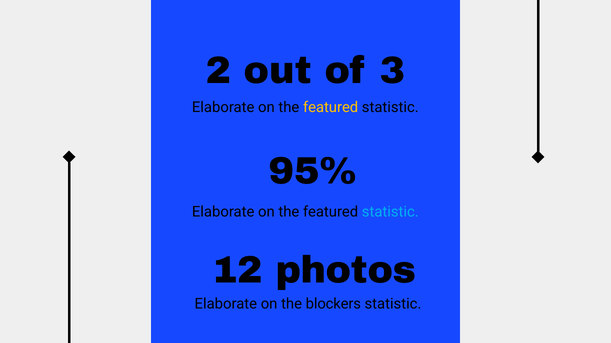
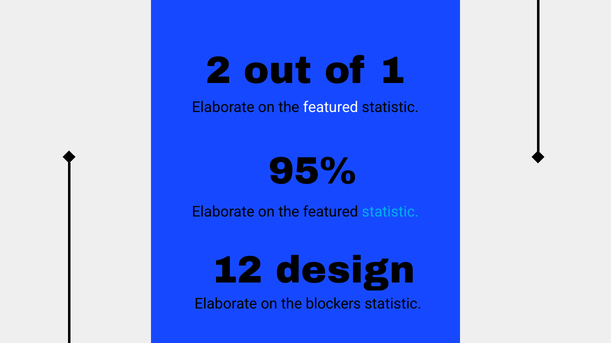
3: 3 -> 1 (392, 71)
featured colour: yellow -> white (331, 107)
photos: photos -> design (345, 271)
